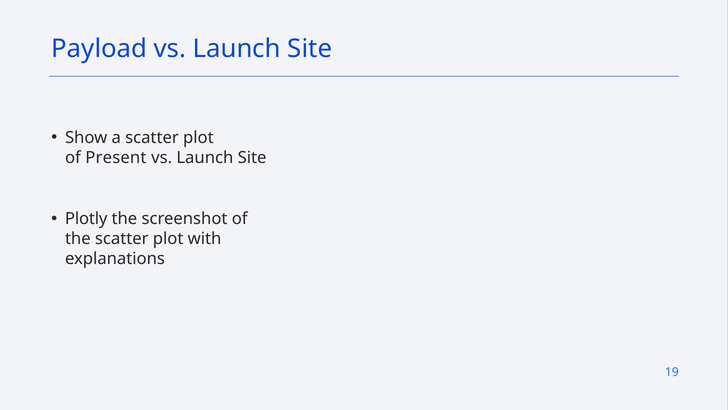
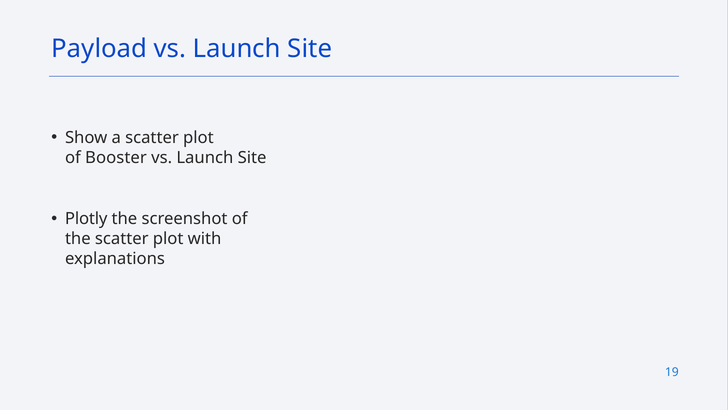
Present: Present -> Booster (116, 157)
